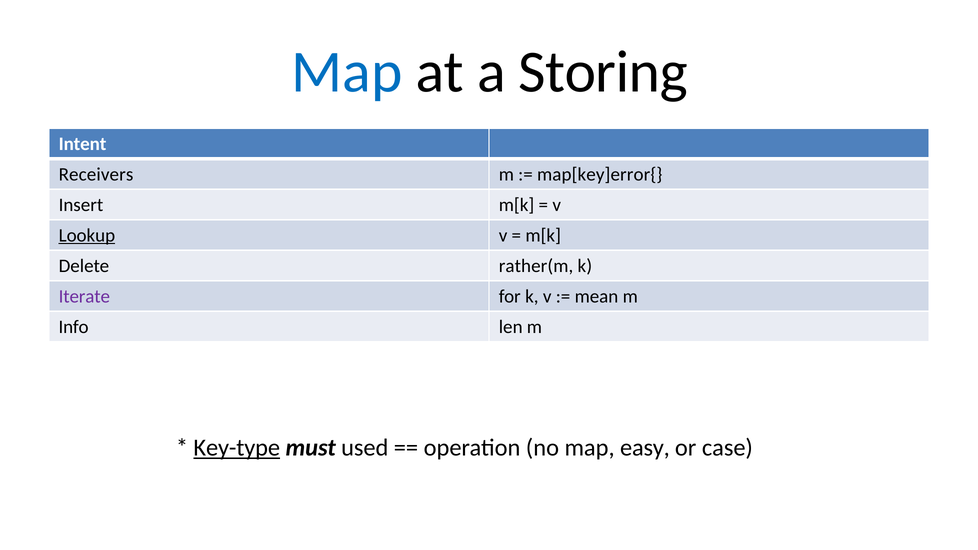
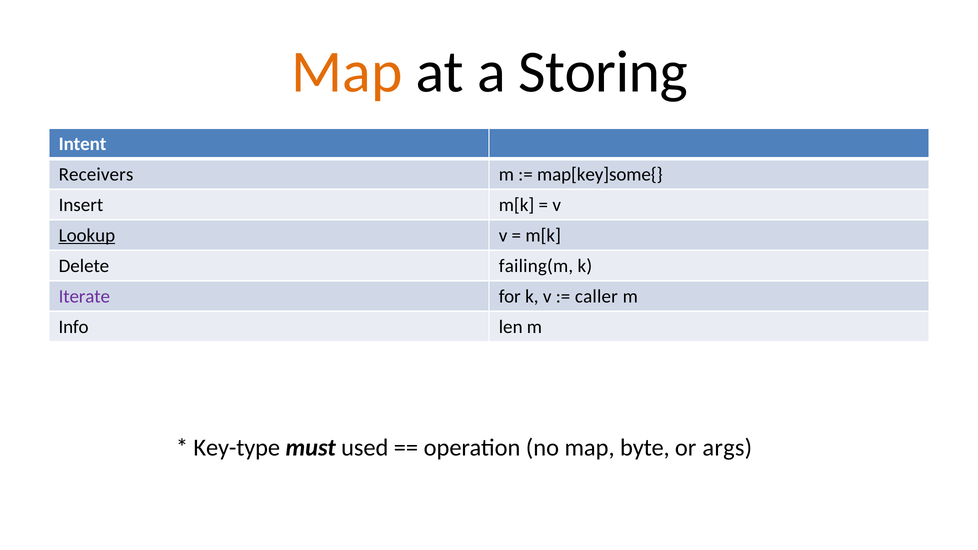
Map colour: blue -> orange (347, 72)
map[key]error{: map[key]error{ -> map[key]some{ (600, 174)
rather(m: rather(m -> failing(m (536, 266)
mean: mean -> caller (596, 296)
Key-type underline: present -> none (237, 448)
easy: easy -> byte (645, 448)
case: case -> args (727, 448)
